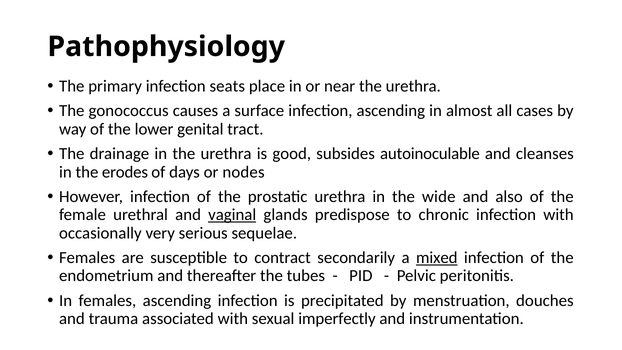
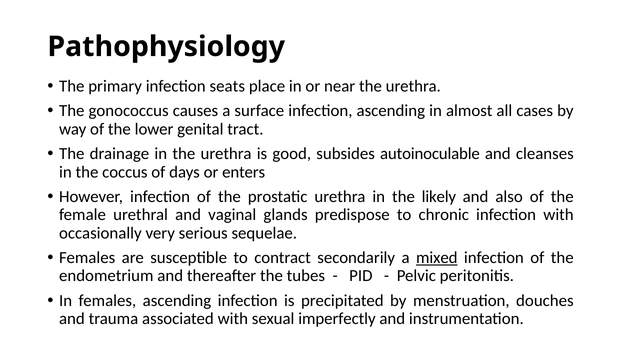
erodes: erodes -> coccus (125, 172)
nodes: nodes -> enters (244, 172)
wide: wide -> likely (439, 197)
vaginal underline: present -> none (232, 215)
